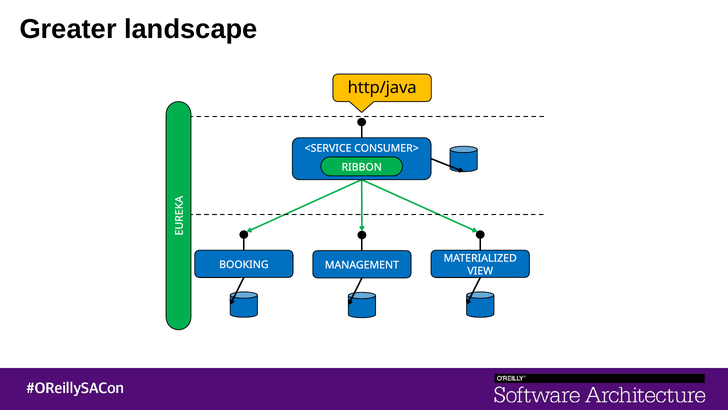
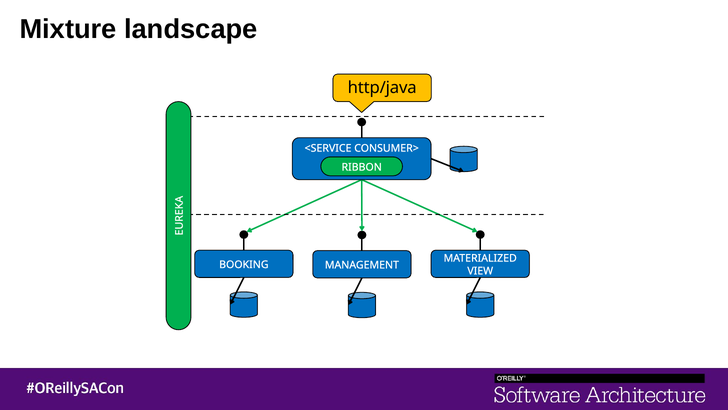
Greater: Greater -> Mixture (68, 29)
